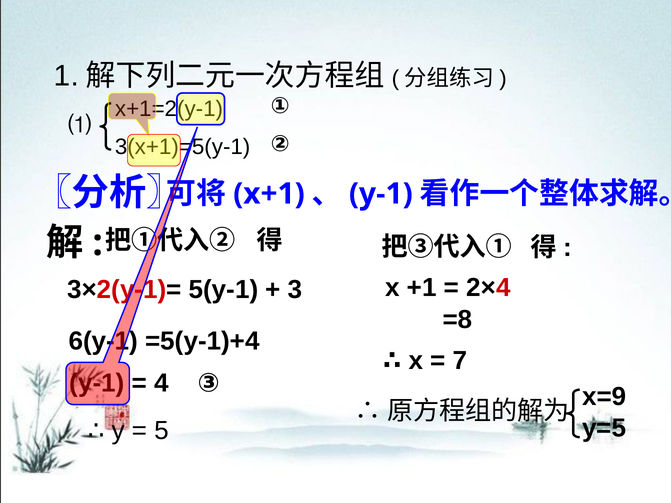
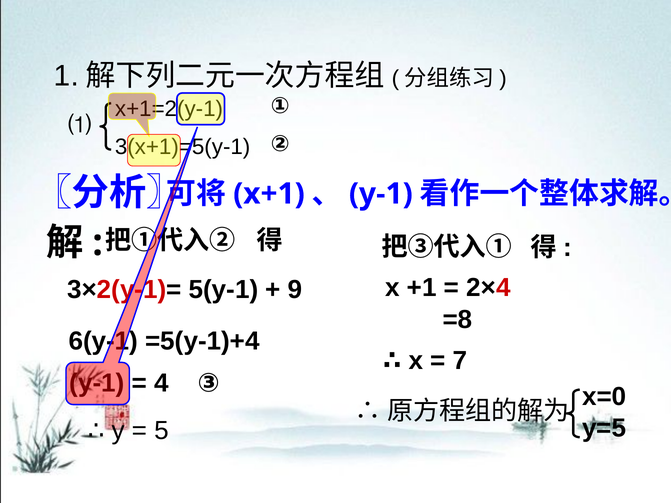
3: 3 -> 9 (295, 290)
x=9: x=9 -> x=0 (604, 397)
